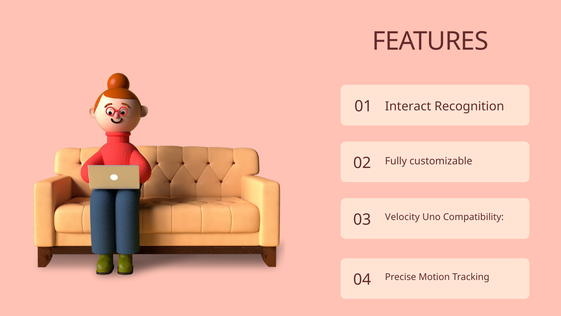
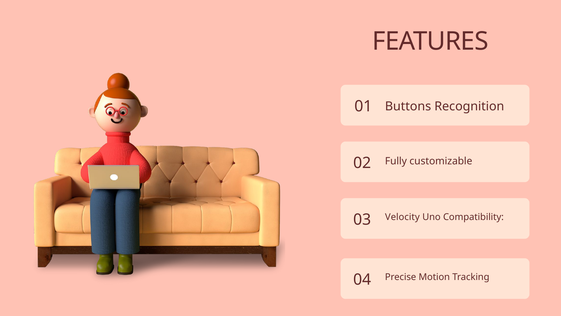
Interact: Interact -> Buttons (408, 106)
